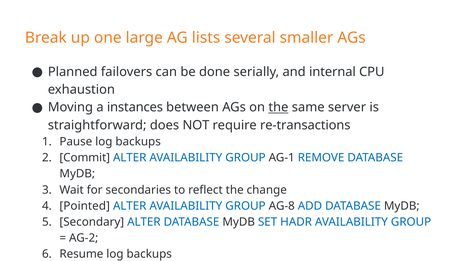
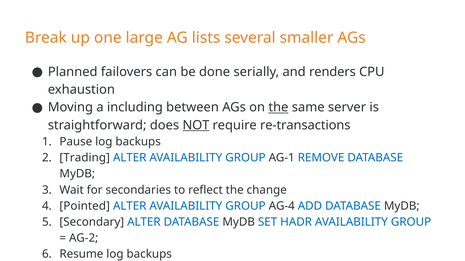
internal: internal -> renders (332, 72)
instances: instances -> including (135, 108)
NOT underline: none -> present (196, 125)
Commit: Commit -> Trading (85, 158)
AG-8: AG-8 -> AG-4 (282, 206)
